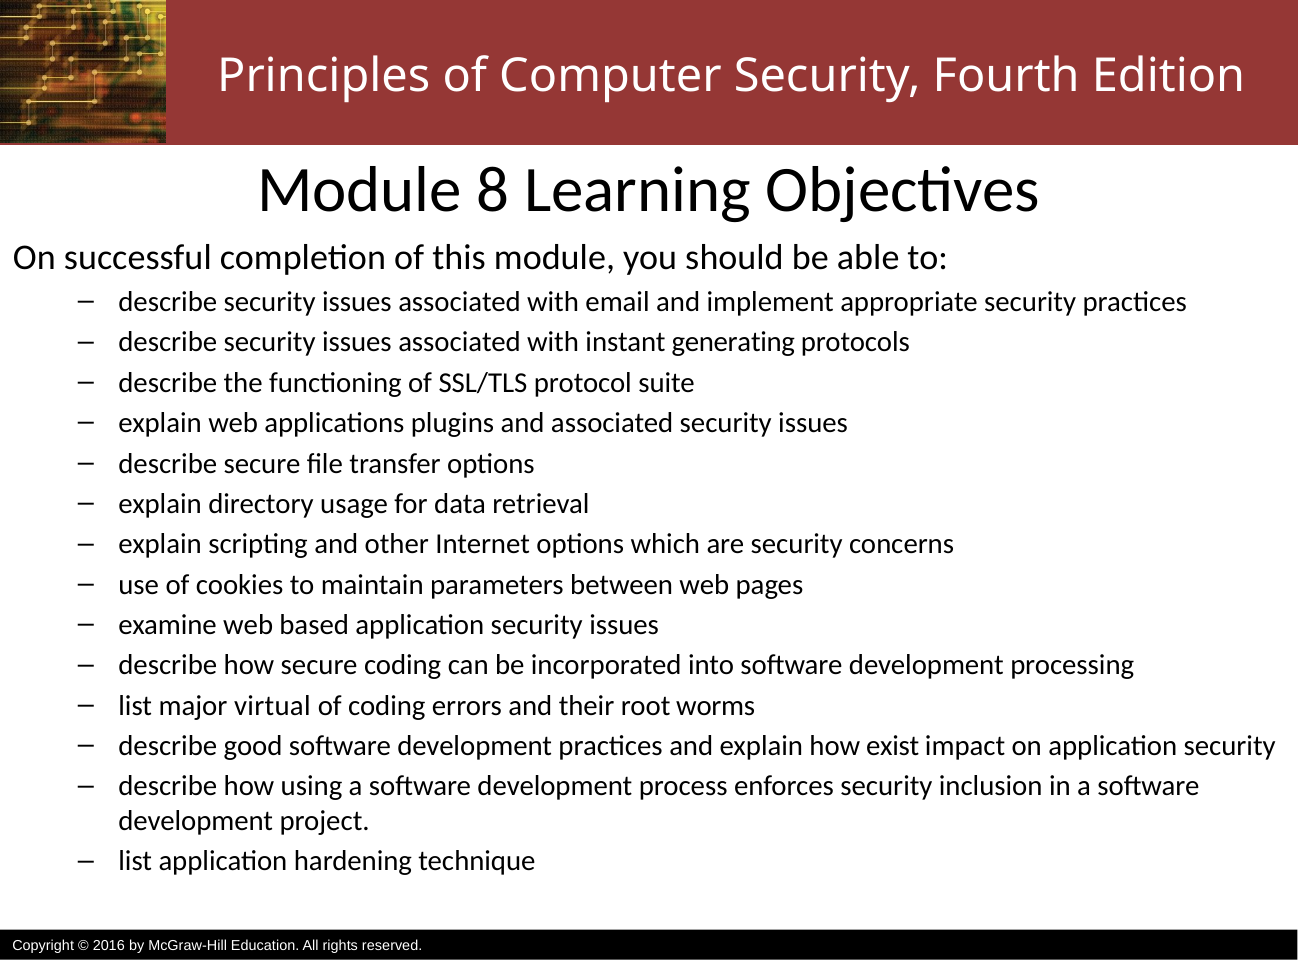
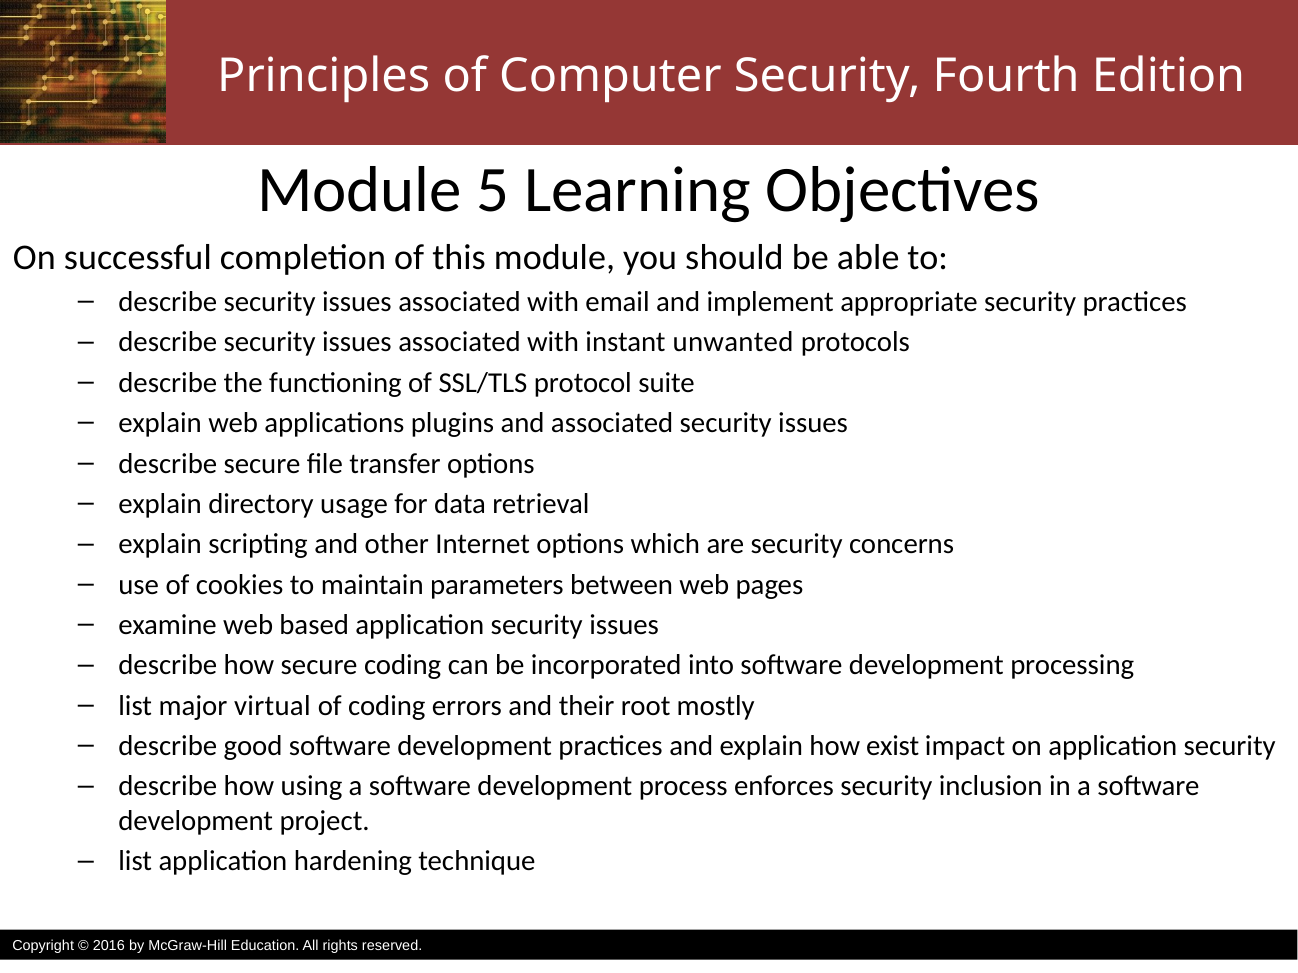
8: 8 -> 5 (493, 191)
generating: generating -> unwanted (733, 343)
worms: worms -> mostly (716, 706)
